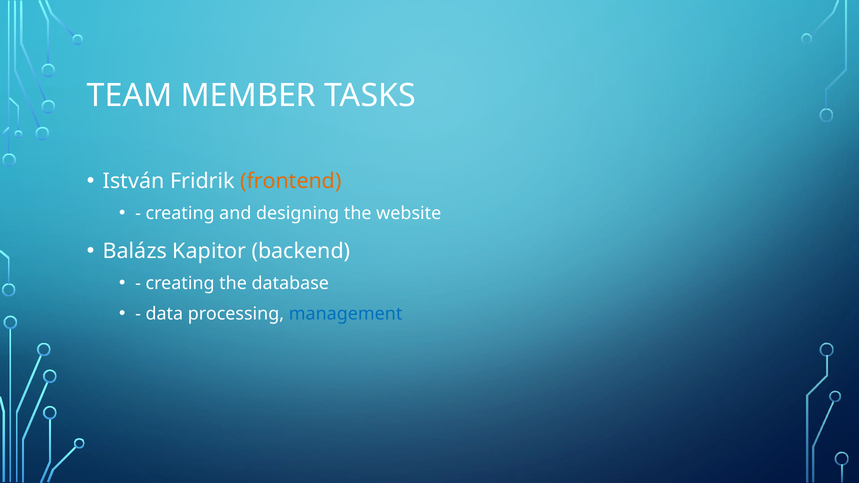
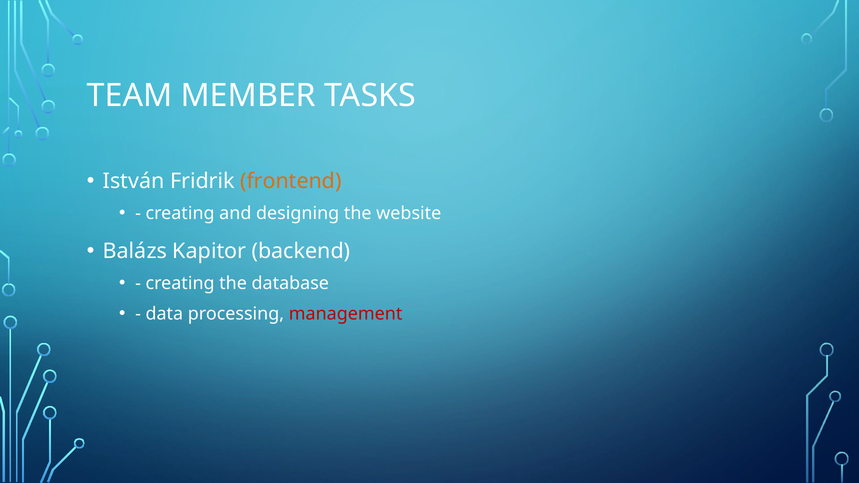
management colour: blue -> red (346, 314)
